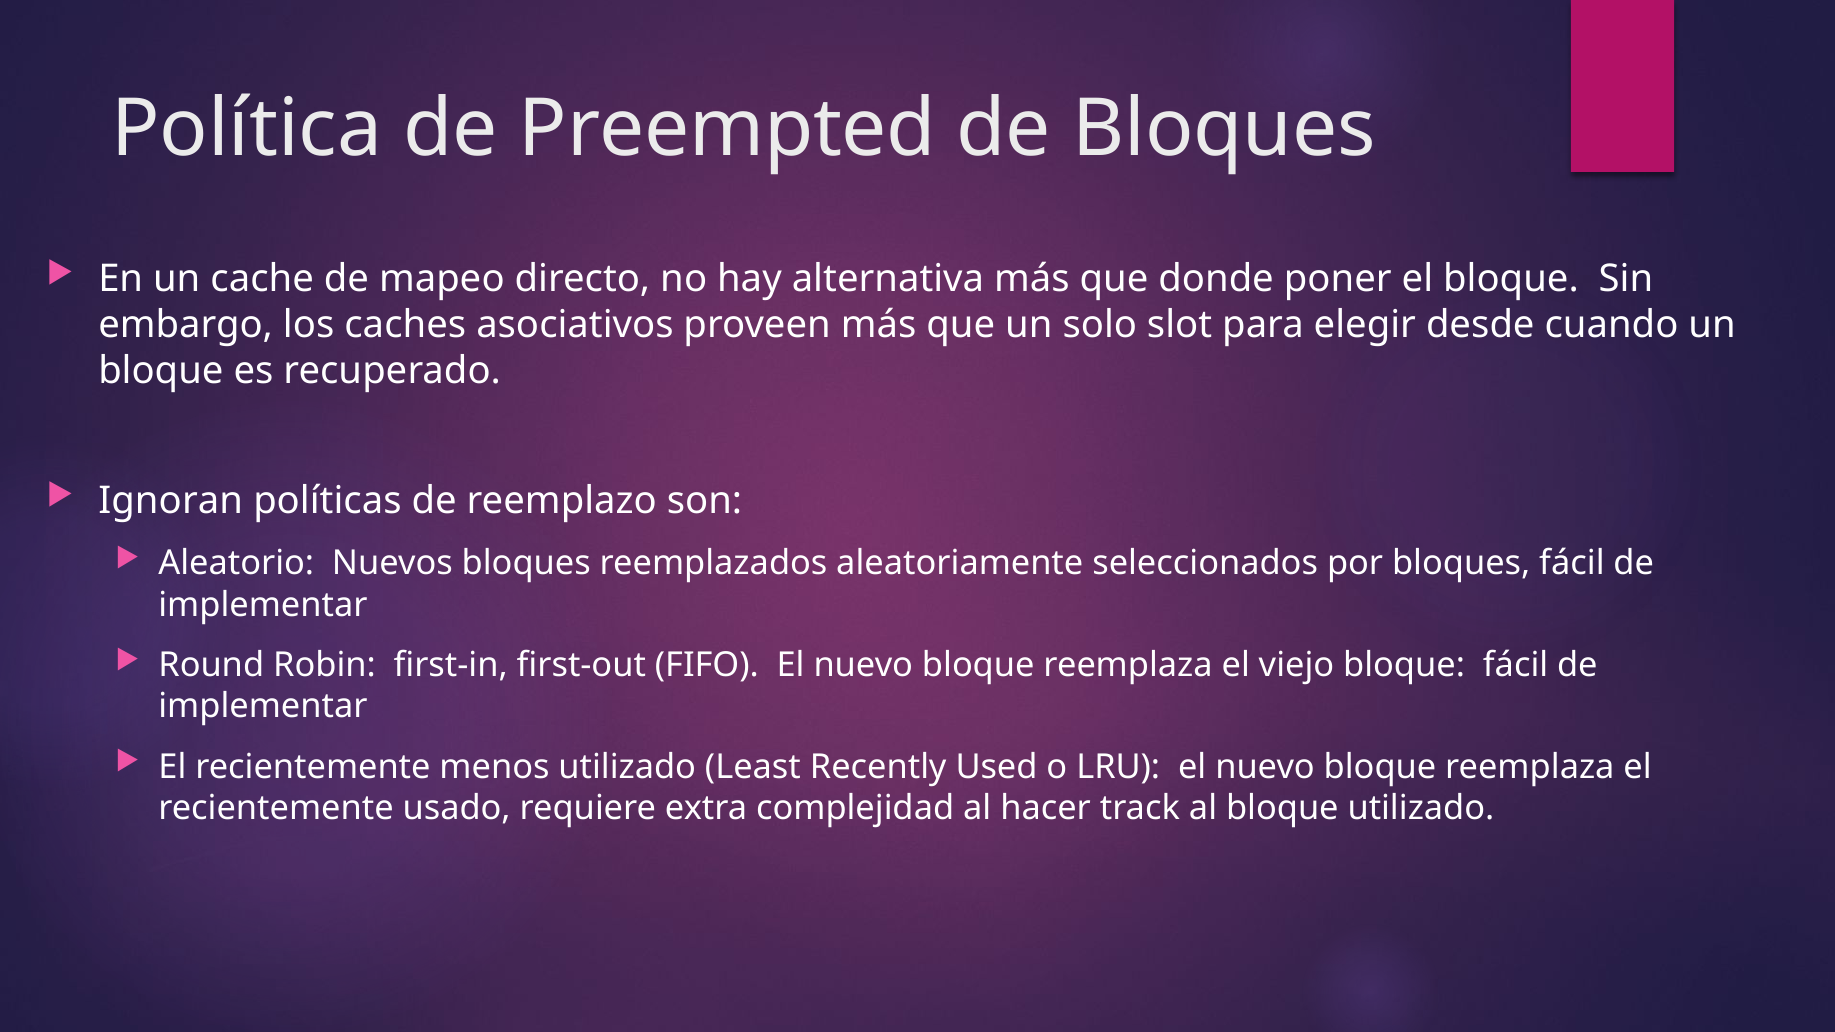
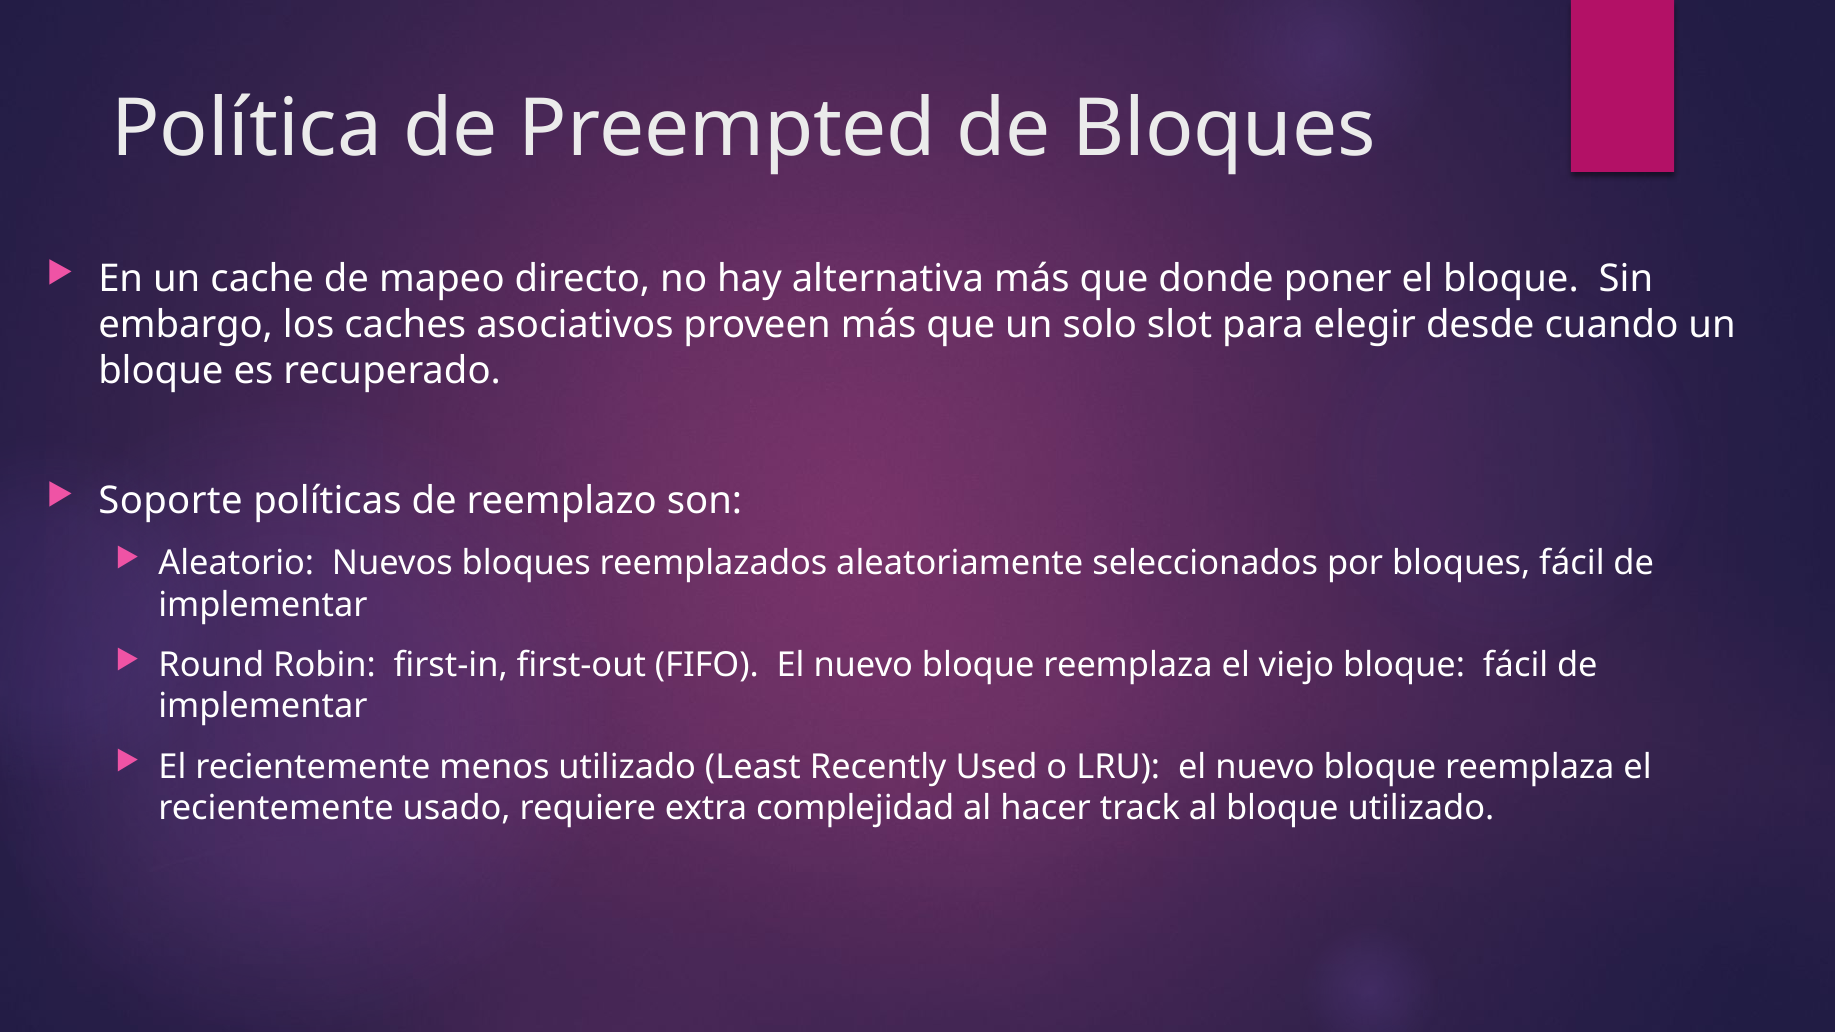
Ignoran: Ignoran -> Soporte (171, 501)
